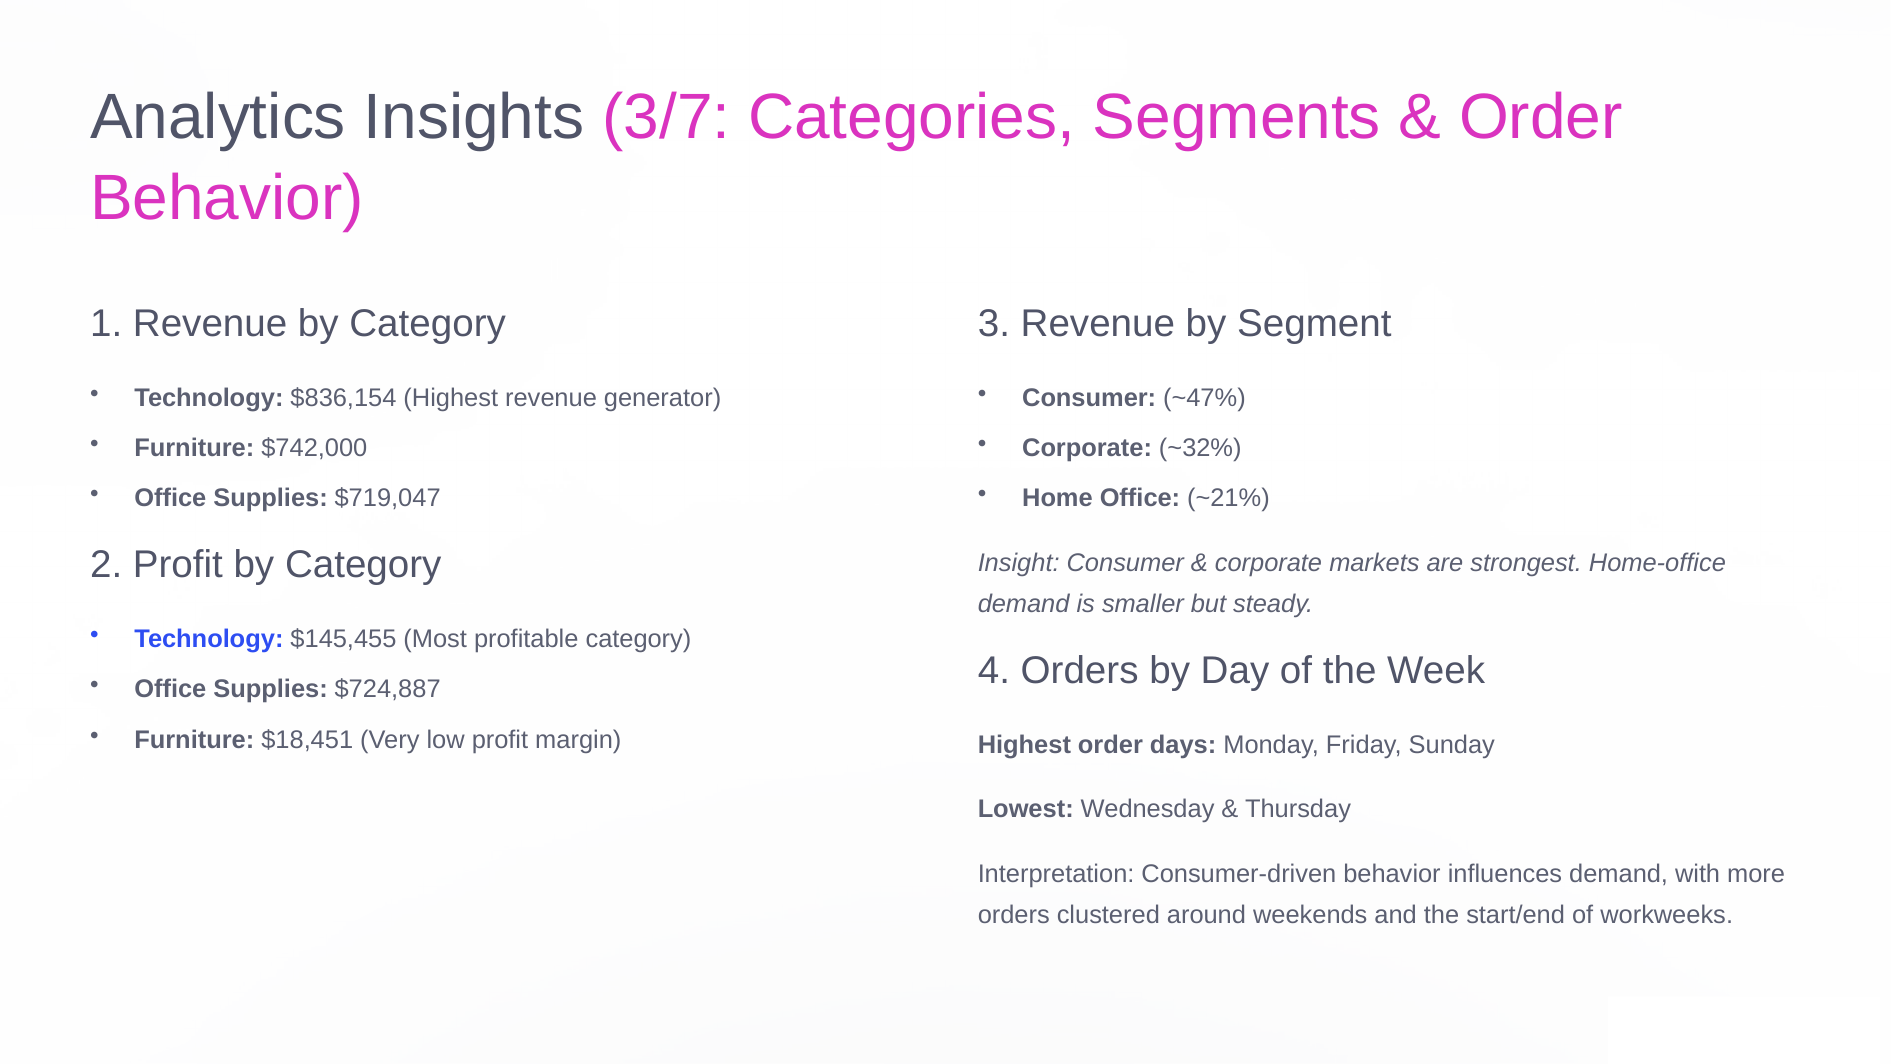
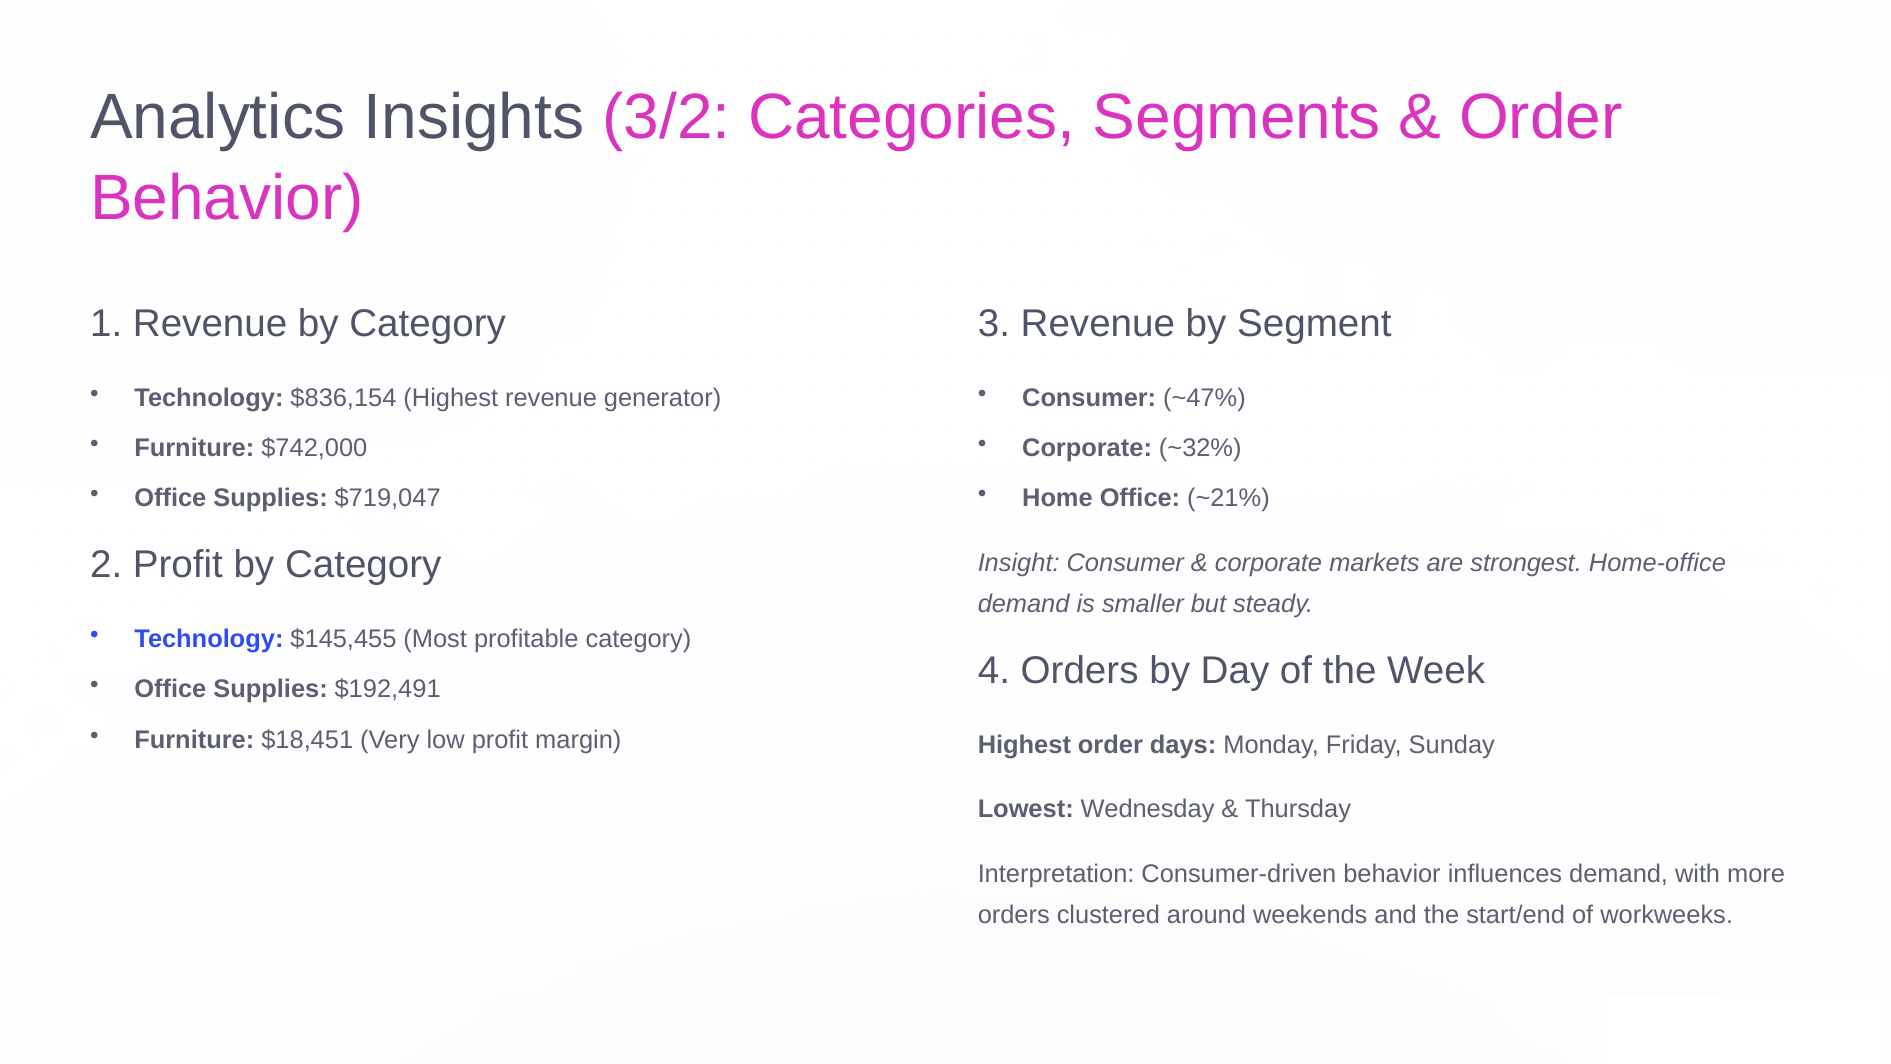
3/7: 3/7 -> 3/2 (666, 117)
$724,887: $724,887 -> $192,491 (388, 689)
